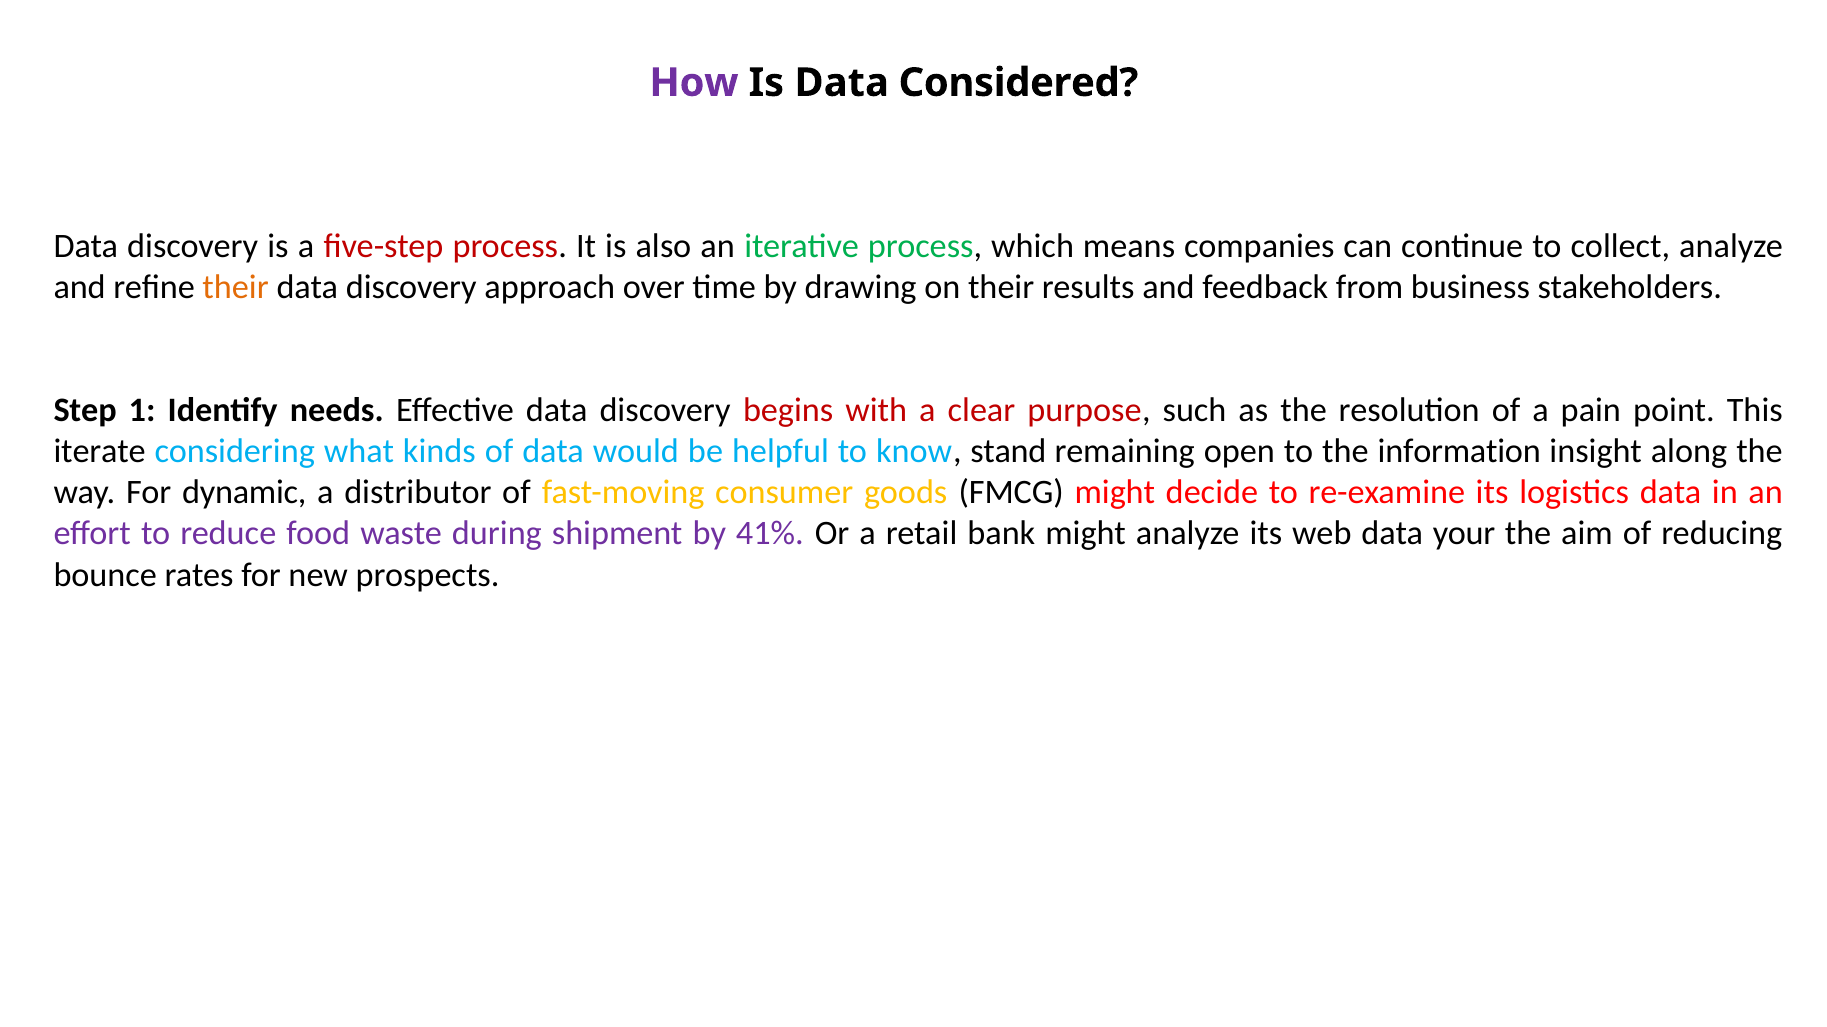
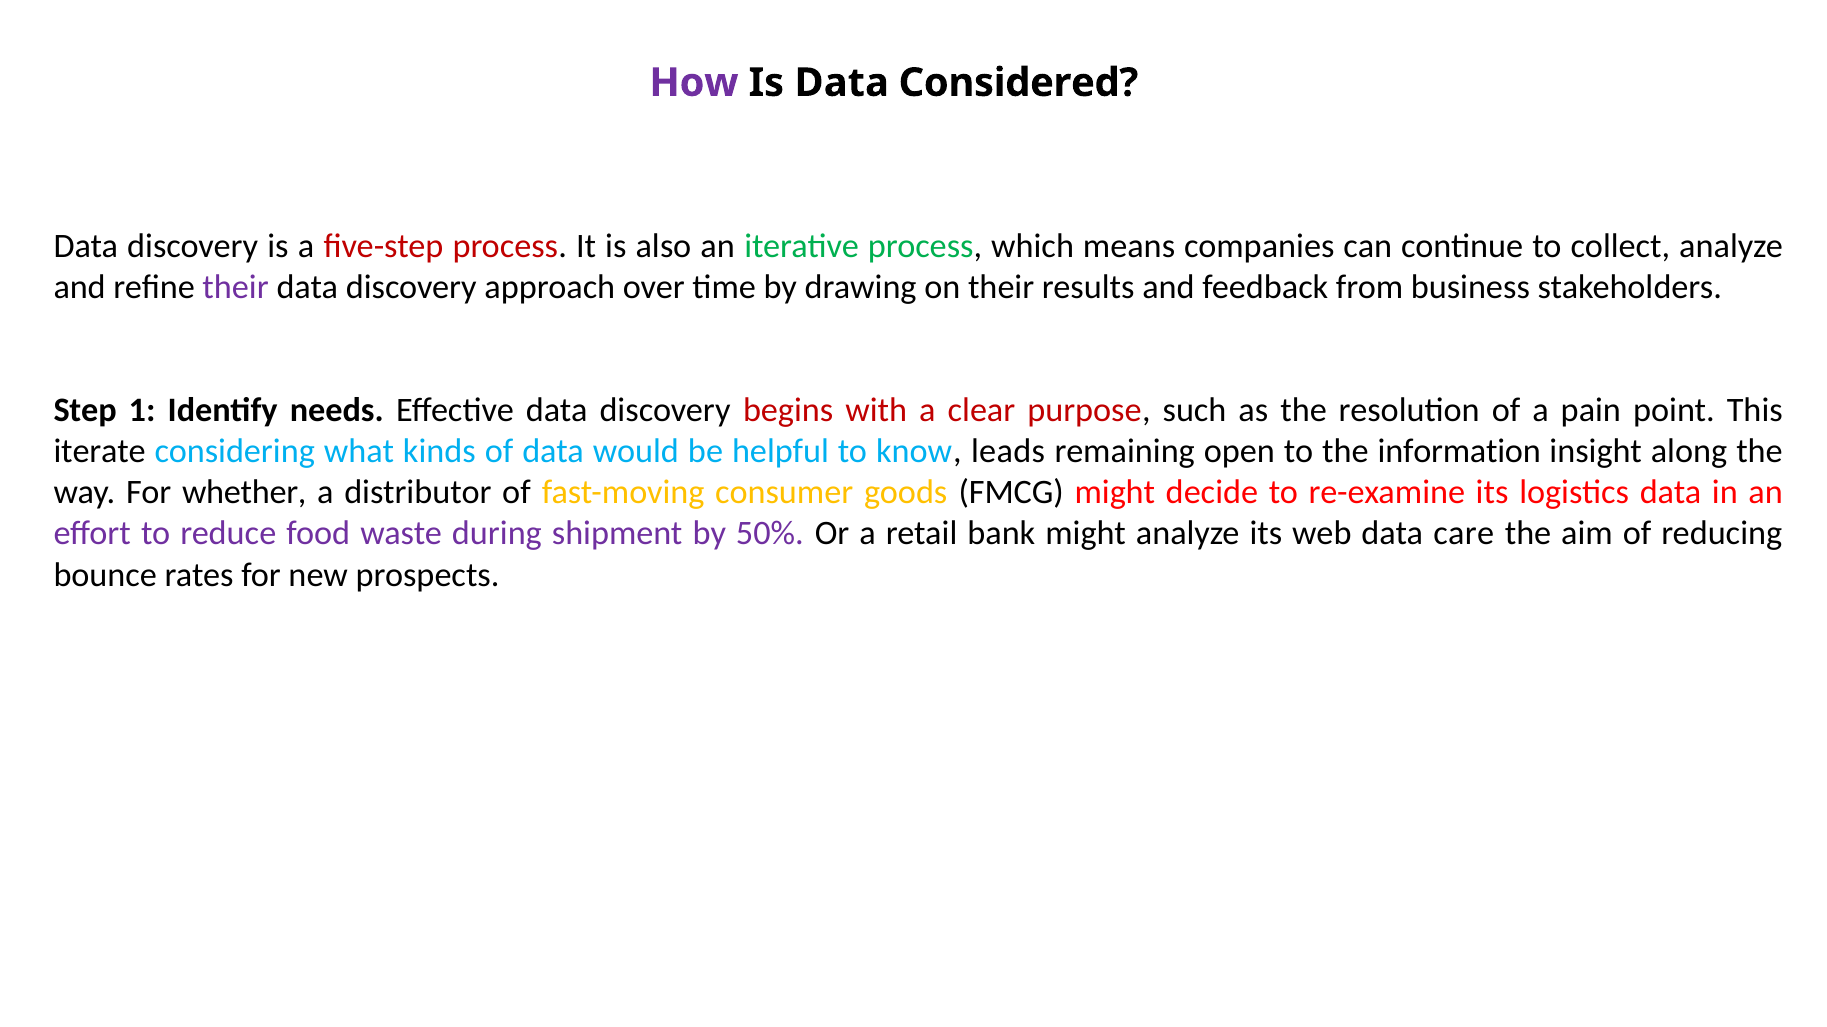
their colour: orange -> purple (236, 287)
stand: stand -> leads (1008, 452)
dynamic: dynamic -> whether (244, 493)
41%: 41% -> 50% (770, 534)
your: your -> care (1464, 534)
